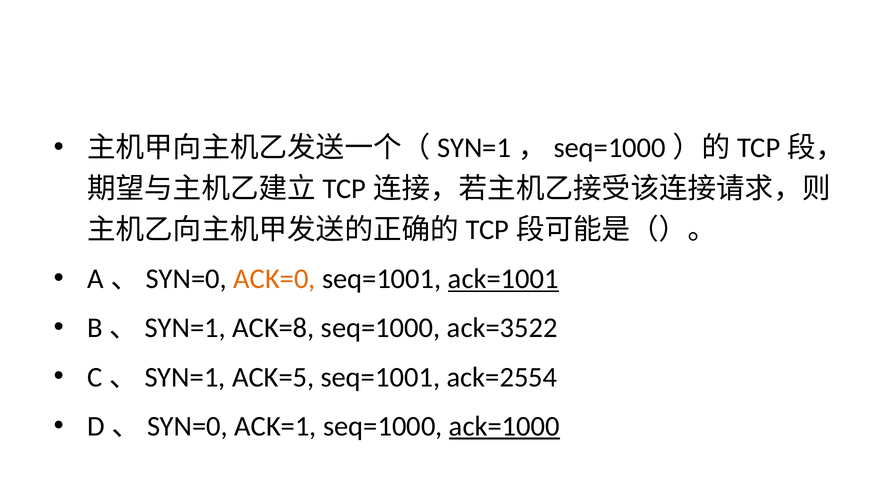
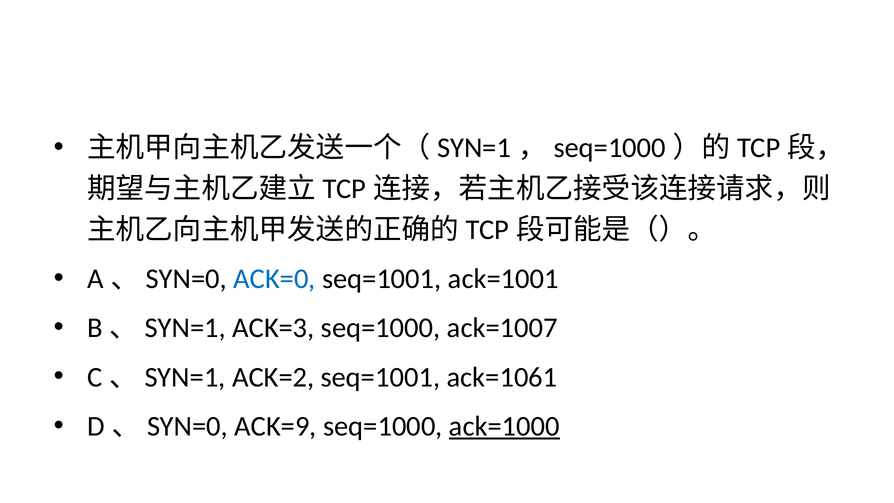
ACK=0 colour: orange -> blue (274, 279)
ack=1001 underline: present -> none (503, 279)
ACK=8: ACK=8 -> ACK=3 (273, 328)
ack=3522: ack=3522 -> ack=1007 (502, 328)
ACK=5: ACK=5 -> ACK=2 (273, 377)
ack=2554: ack=2554 -> ack=1061 (502, 377)
ACK=1: ACK=1 -> ACK=9 (276, 426)
